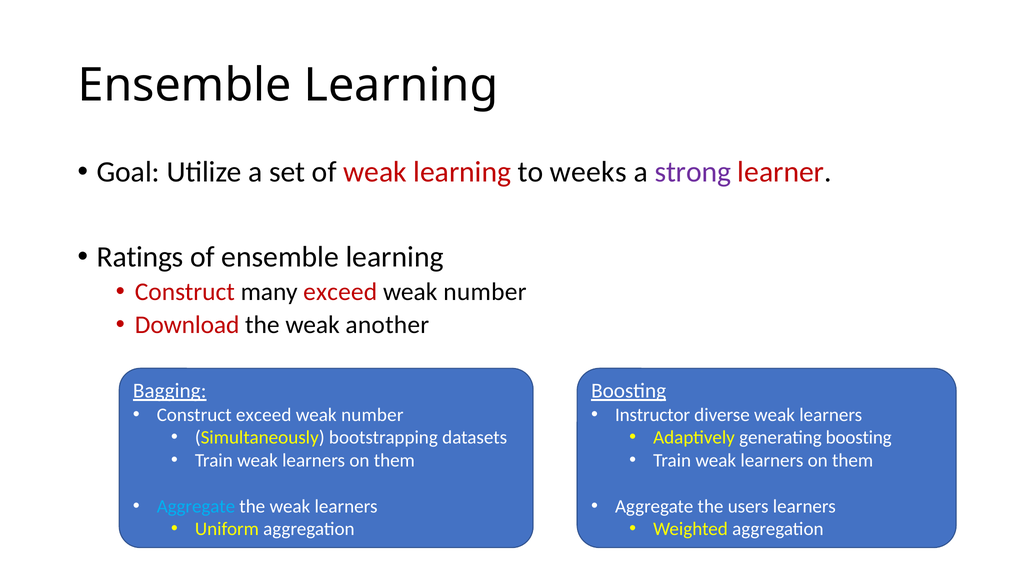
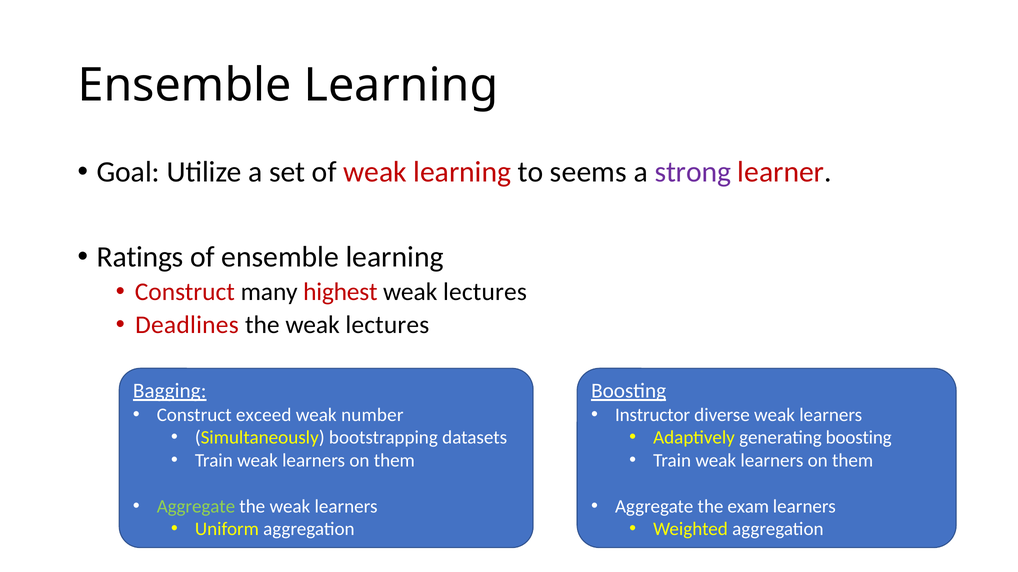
weeks: weeks -> seems (588, 172)
many exceed: exceed -> highest (340, 292)
number: number -> lectures (485, 292)
Download: Download -> Deadlines (187, 325)
the weak another: another -> lectures (387, 325)
Aggregate colour: light blue -> light green (196, 507)
users: users -> exam (748, 507)
